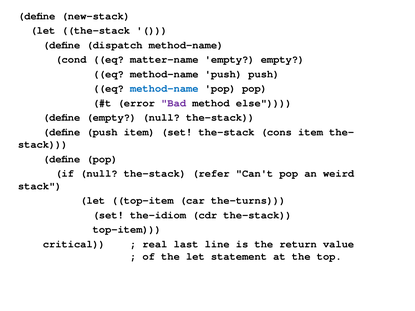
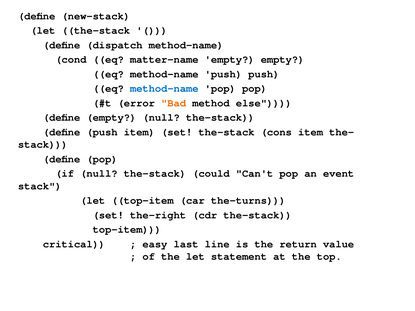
Bad colour: purple -> orange (174, 103)
refer: refer -> could (211, 174)
weird: weird -> event (339, 174)
the-idiom: the-idiom -> the-right (158, 215)
real: real -> easy (155, 244)
